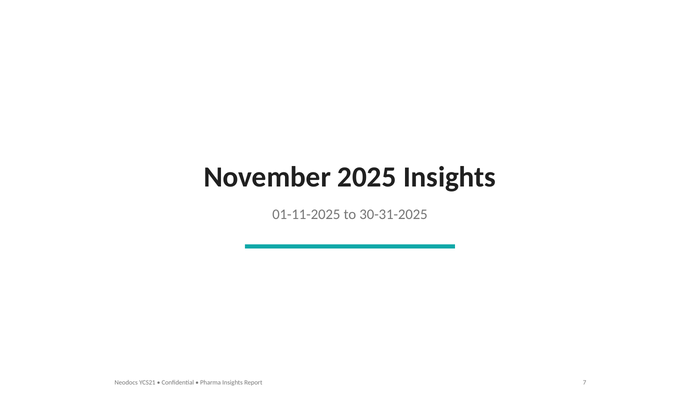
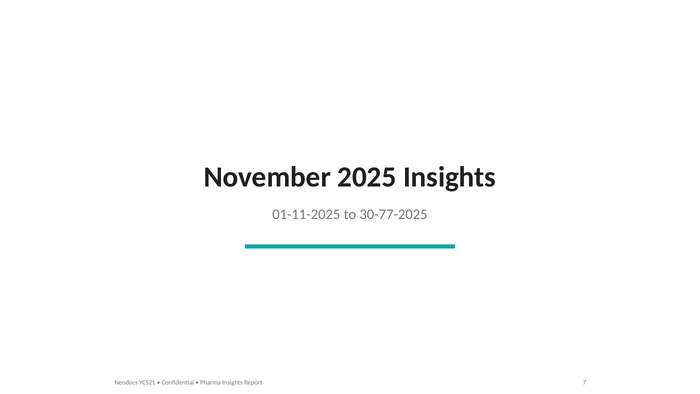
30-31-2025: 30-31-2025 -> 30-77-2025 (394, 214)
